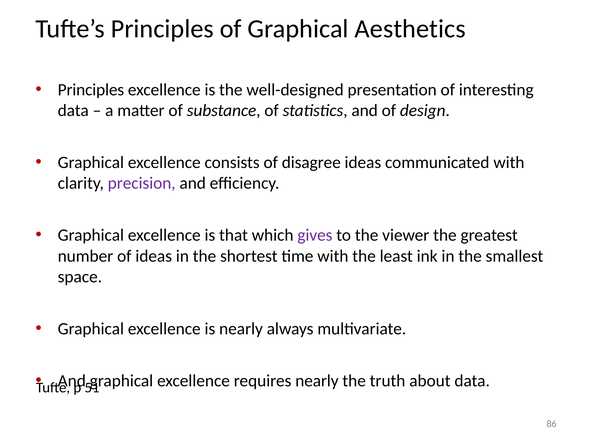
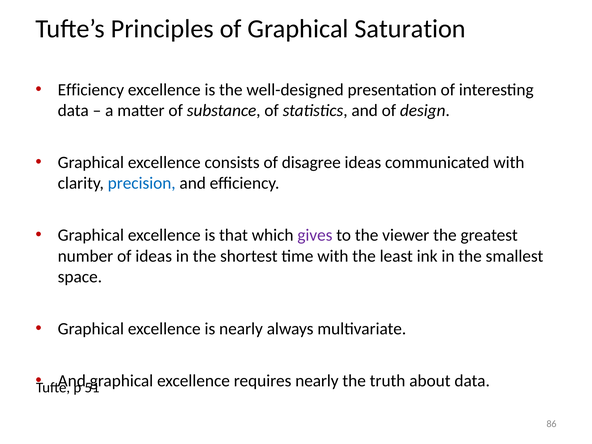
Aesthetics: Aesthetics -> Saturation (410, 29)
Principles: Principles -> Efficiency (91, 90)
precision colour: purple -> blue (142, 183)
